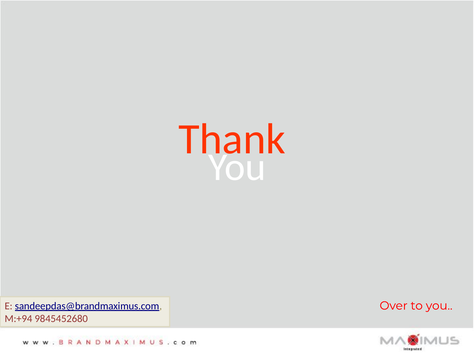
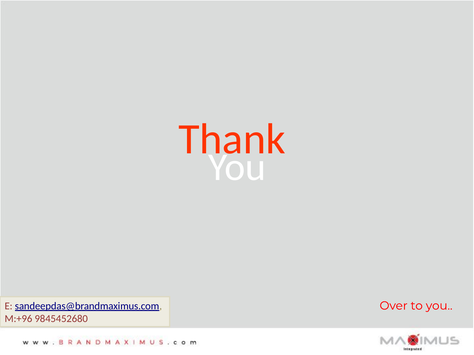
M:+94: M:+94 -> M:+96 (18, 319)
